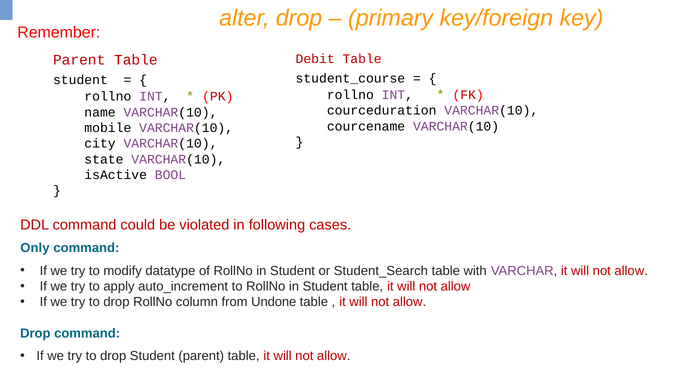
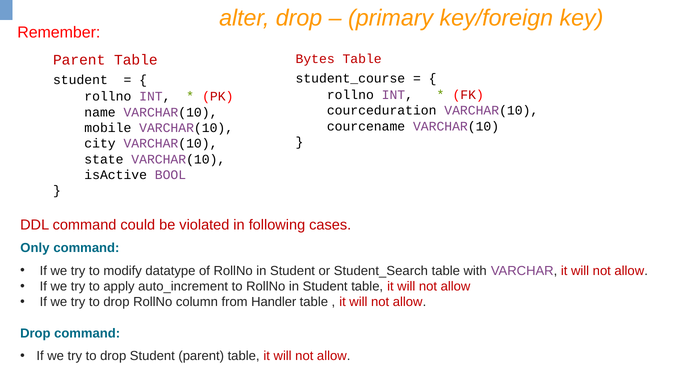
Debit: Debit -> Bytes (315, 59)
Undone: Undone -> Handler (274, 302)
